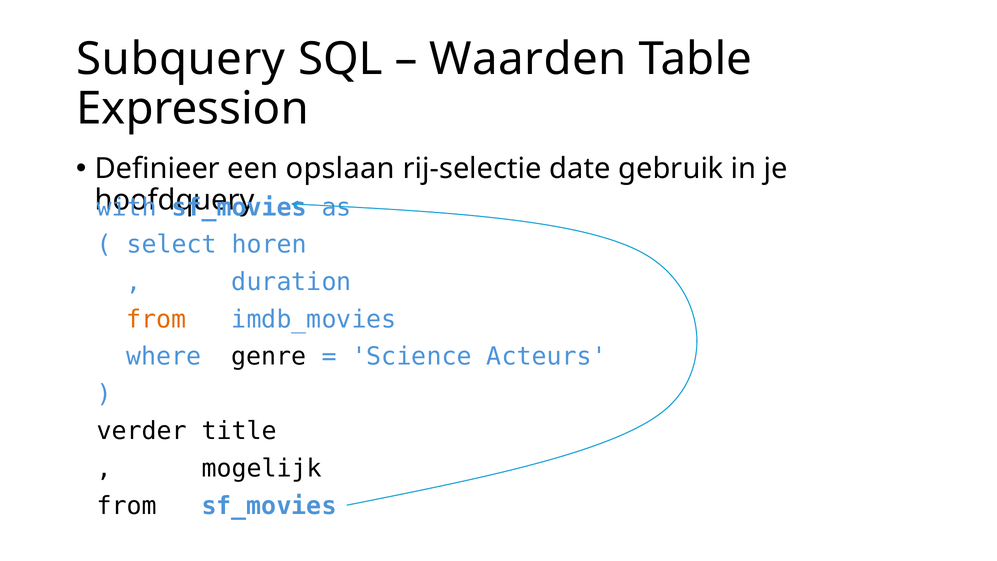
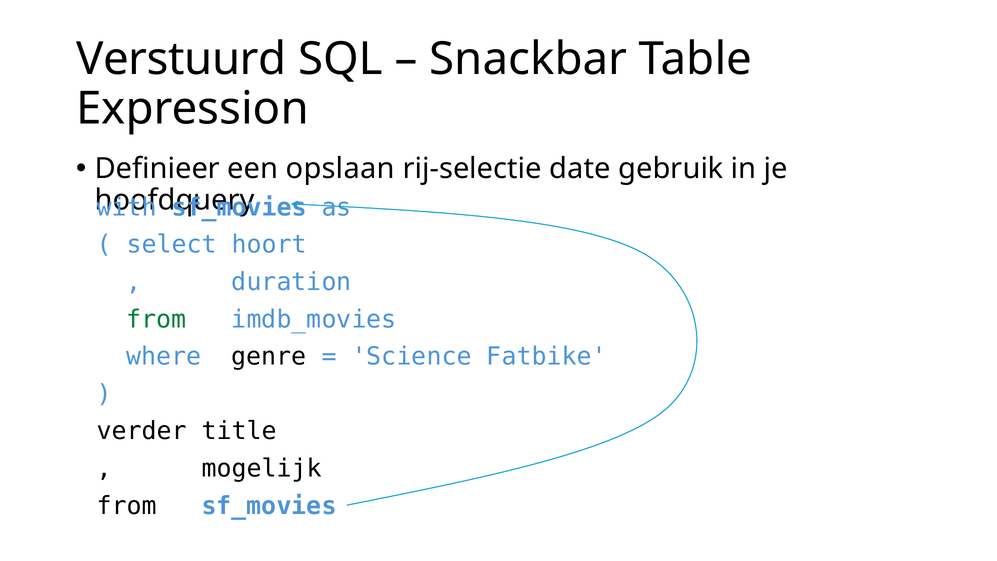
Subquery: Subquery -> Verstuurd (181, 59)
Waarden: Waarden -> Snackbar (528, 59)
horen: horen -> hoort (269, 245)
from colour: orange -> green (157, 319)
Acteurs: Acteurs -> Fatbike (547, 357)
